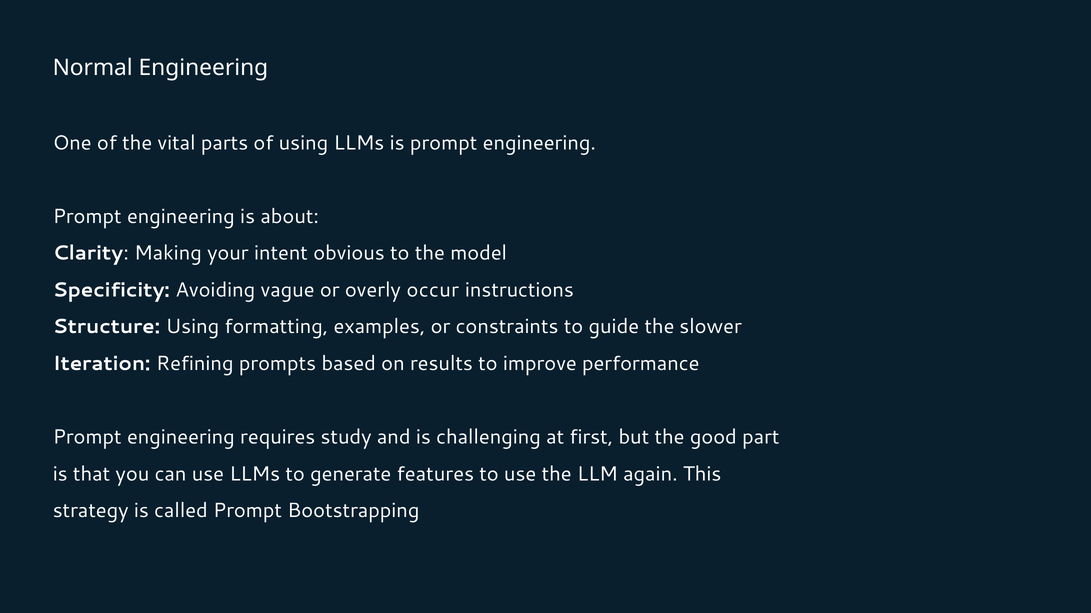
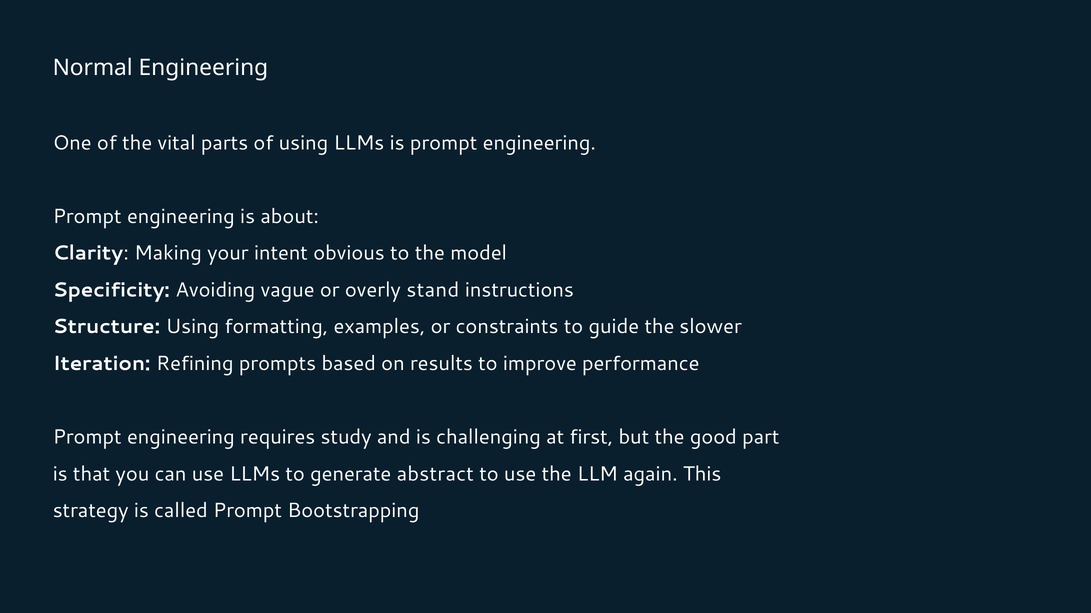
occur: occur -> stand (433, 290)
features: features -> abstract (435, 474)
